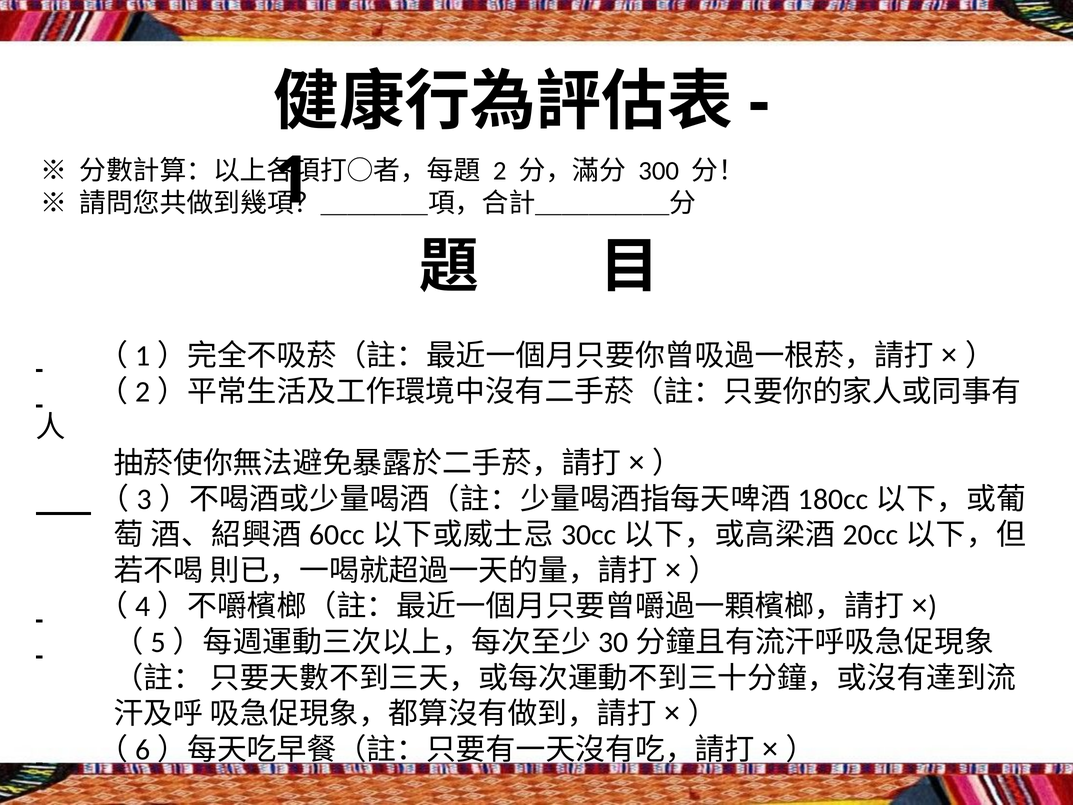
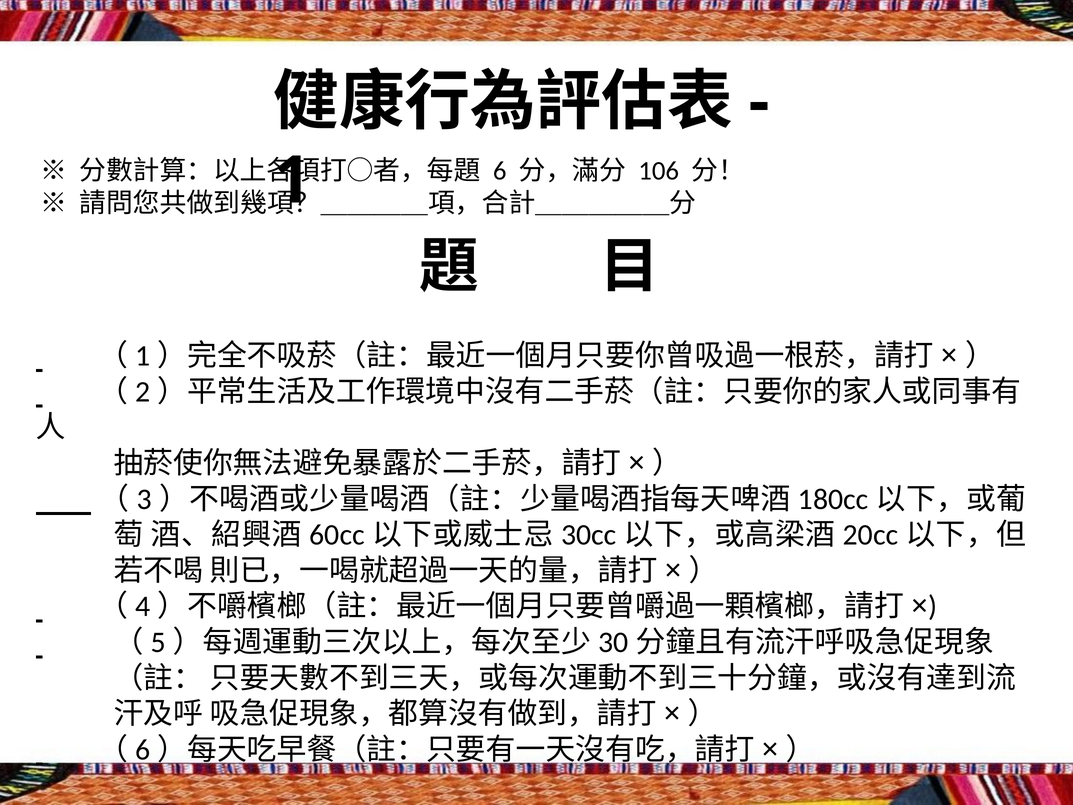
2: 2 -> 6 (500, 171)
300: 300 -> 106 (659, 171)
